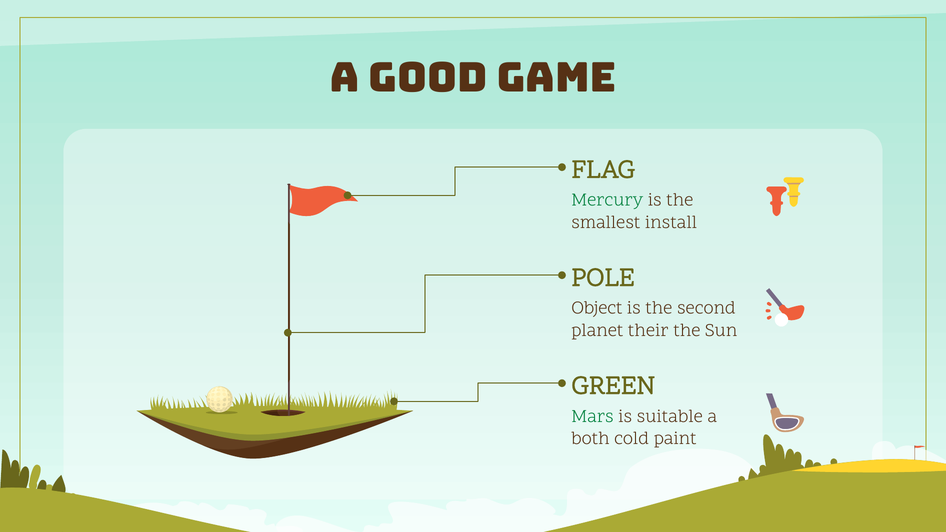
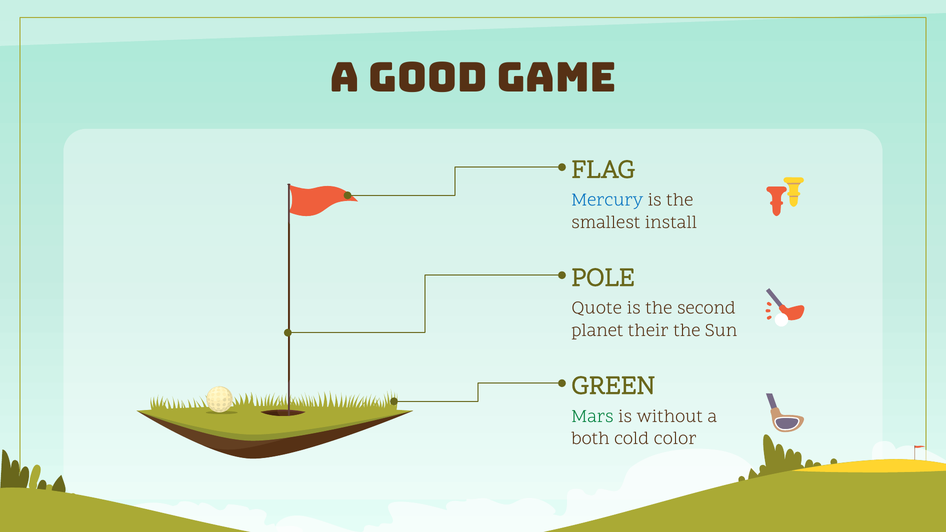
Mercury colour: green -> blue (607, 200)
Object: Object -> Quote (597, 308)
suitable: suitable -> without (670, 416)
paint: paint -> color (675, 438)
